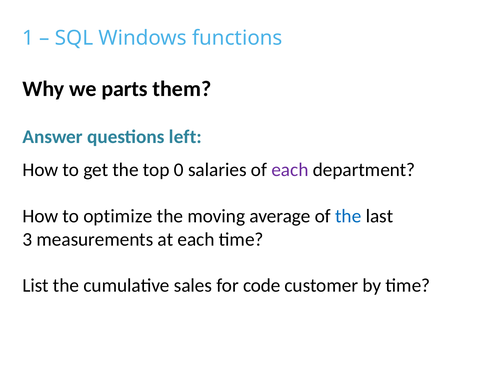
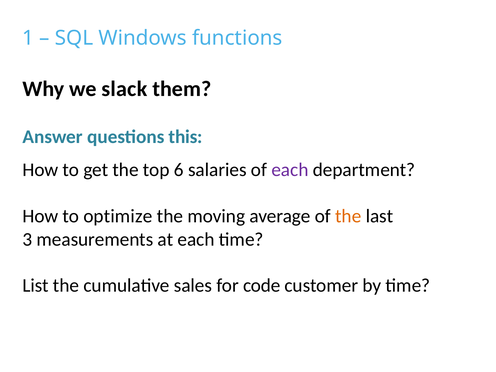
parts: parts -> slack (124, 89)
left: left -> this (186, 137)
0: 0 -> 6 (179, 170)
the colour: blue -> orange (348, 216)
